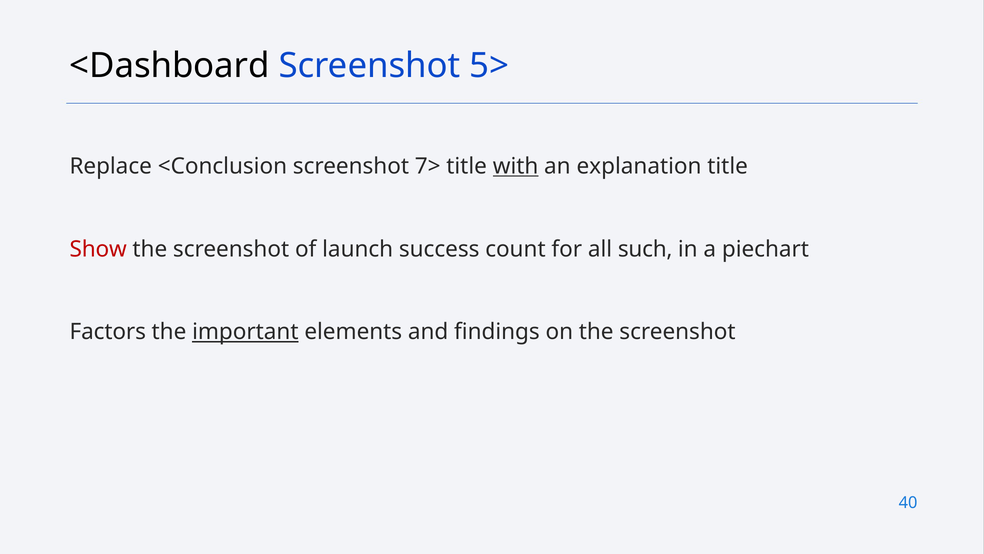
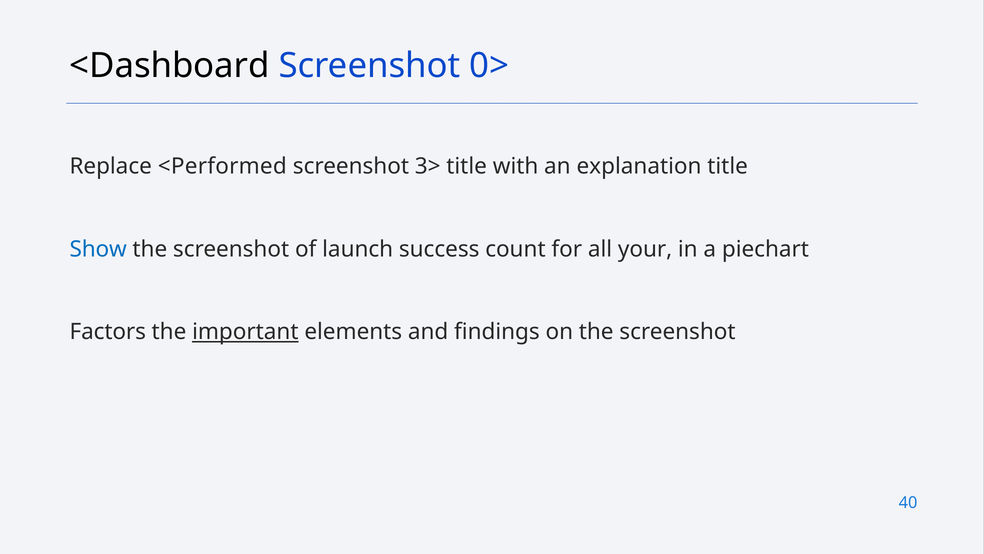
5>: 5> -> 0> (489, 66)
<Conclusion: <Conclusion -> <Performed (222, 166)
7>: 7> -> 3> (428, 166)
with underline: present -> none (516, 166)
Show colour: red -> blue (98, 249)
such: such -> your (645, 249)
